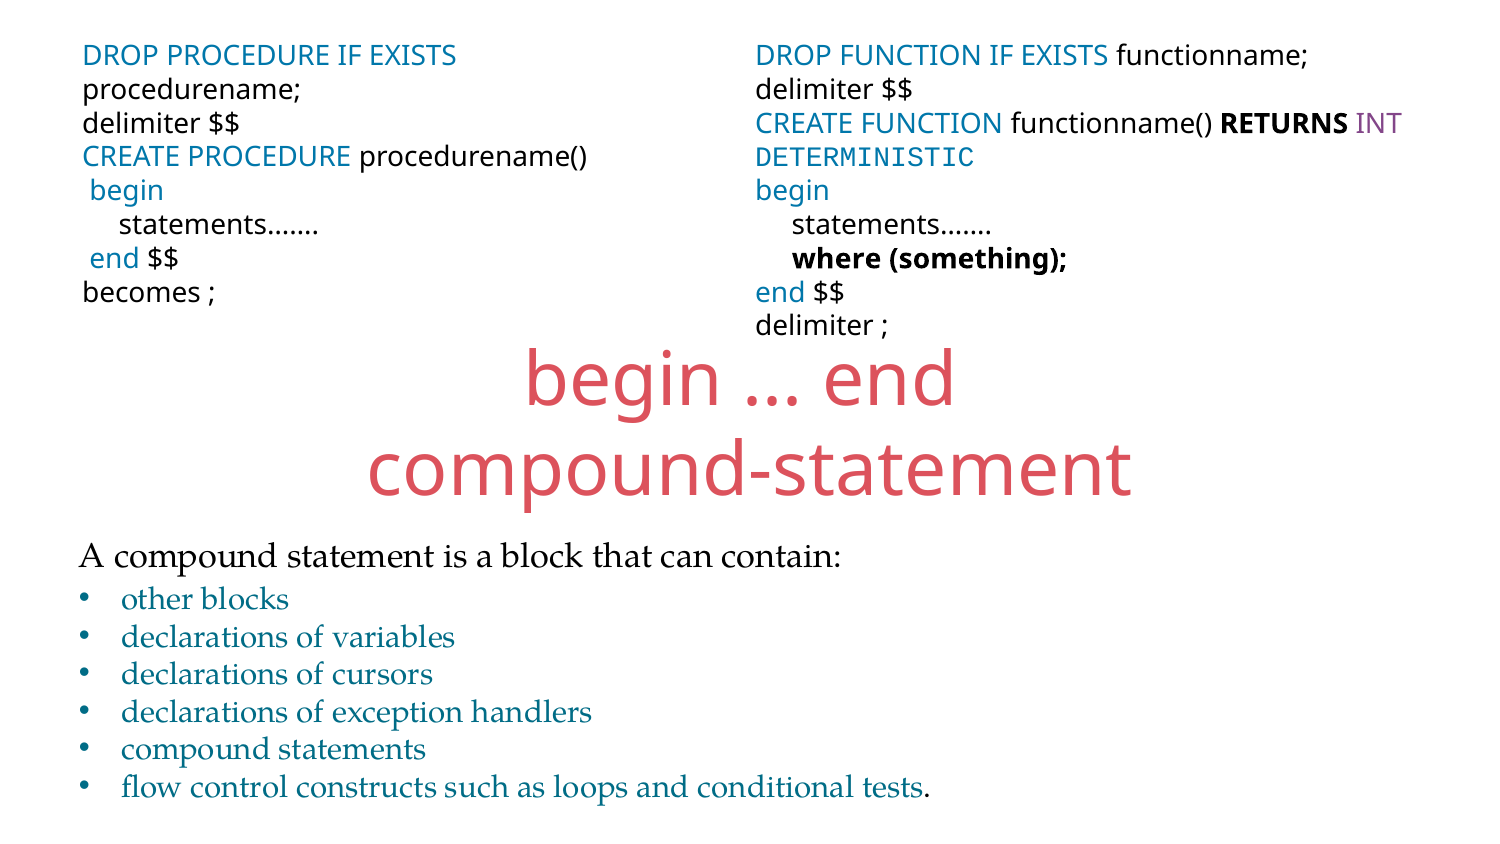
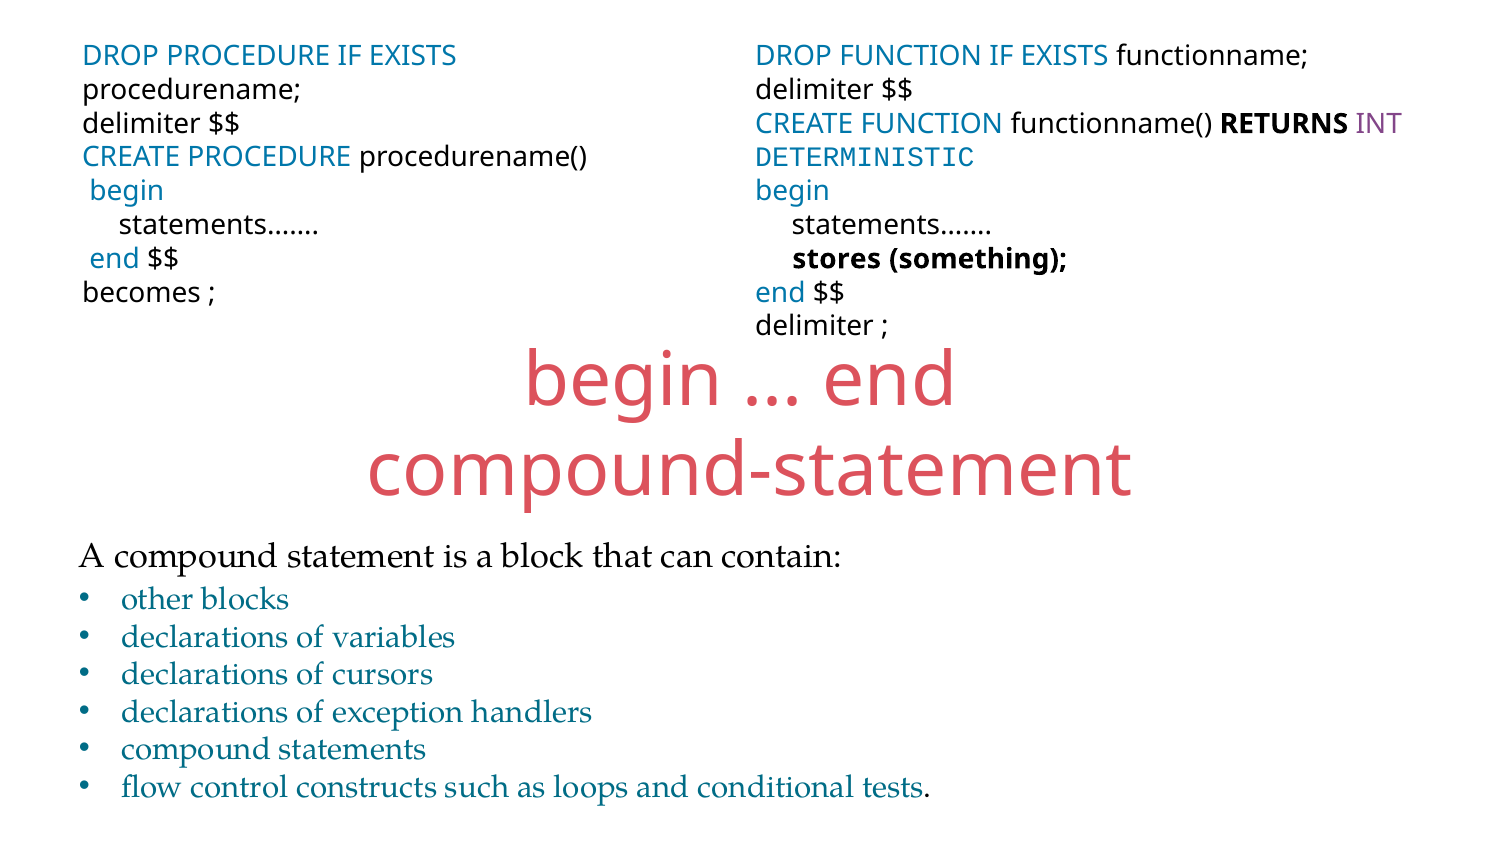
where: where -> stores (837, 259)
